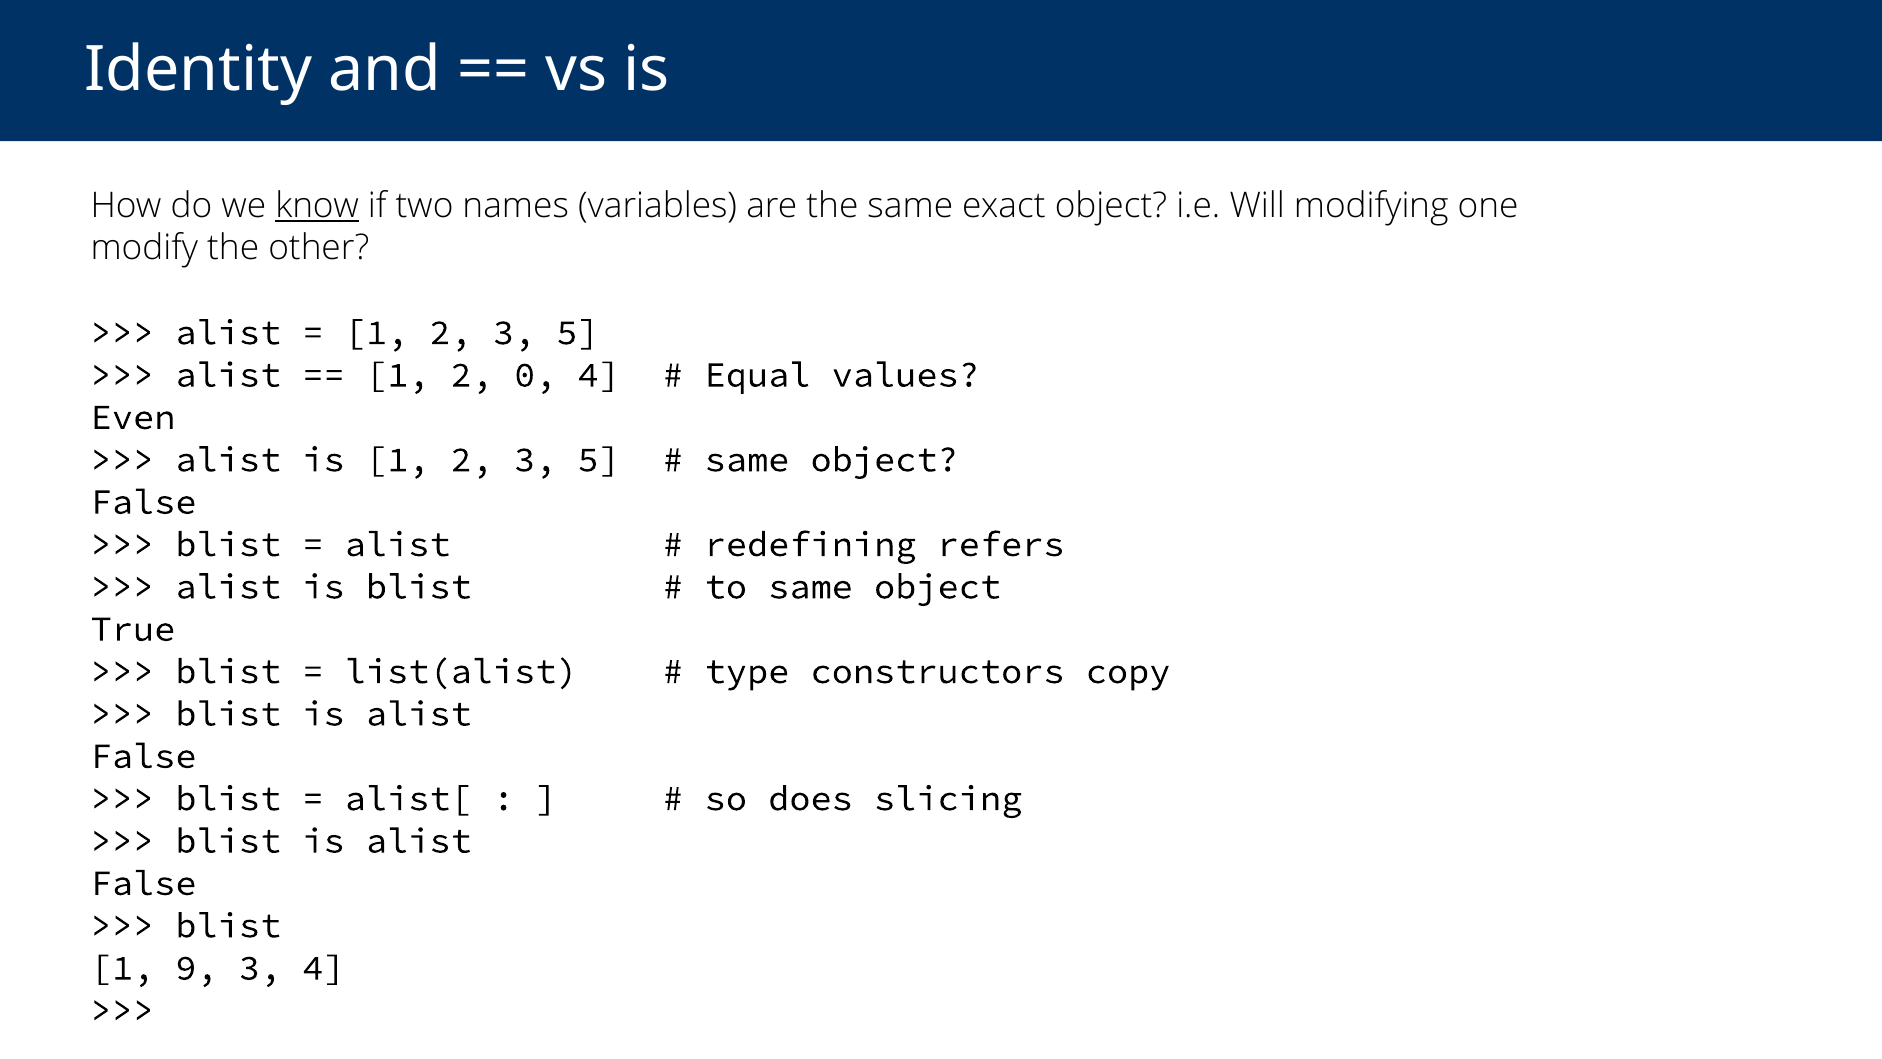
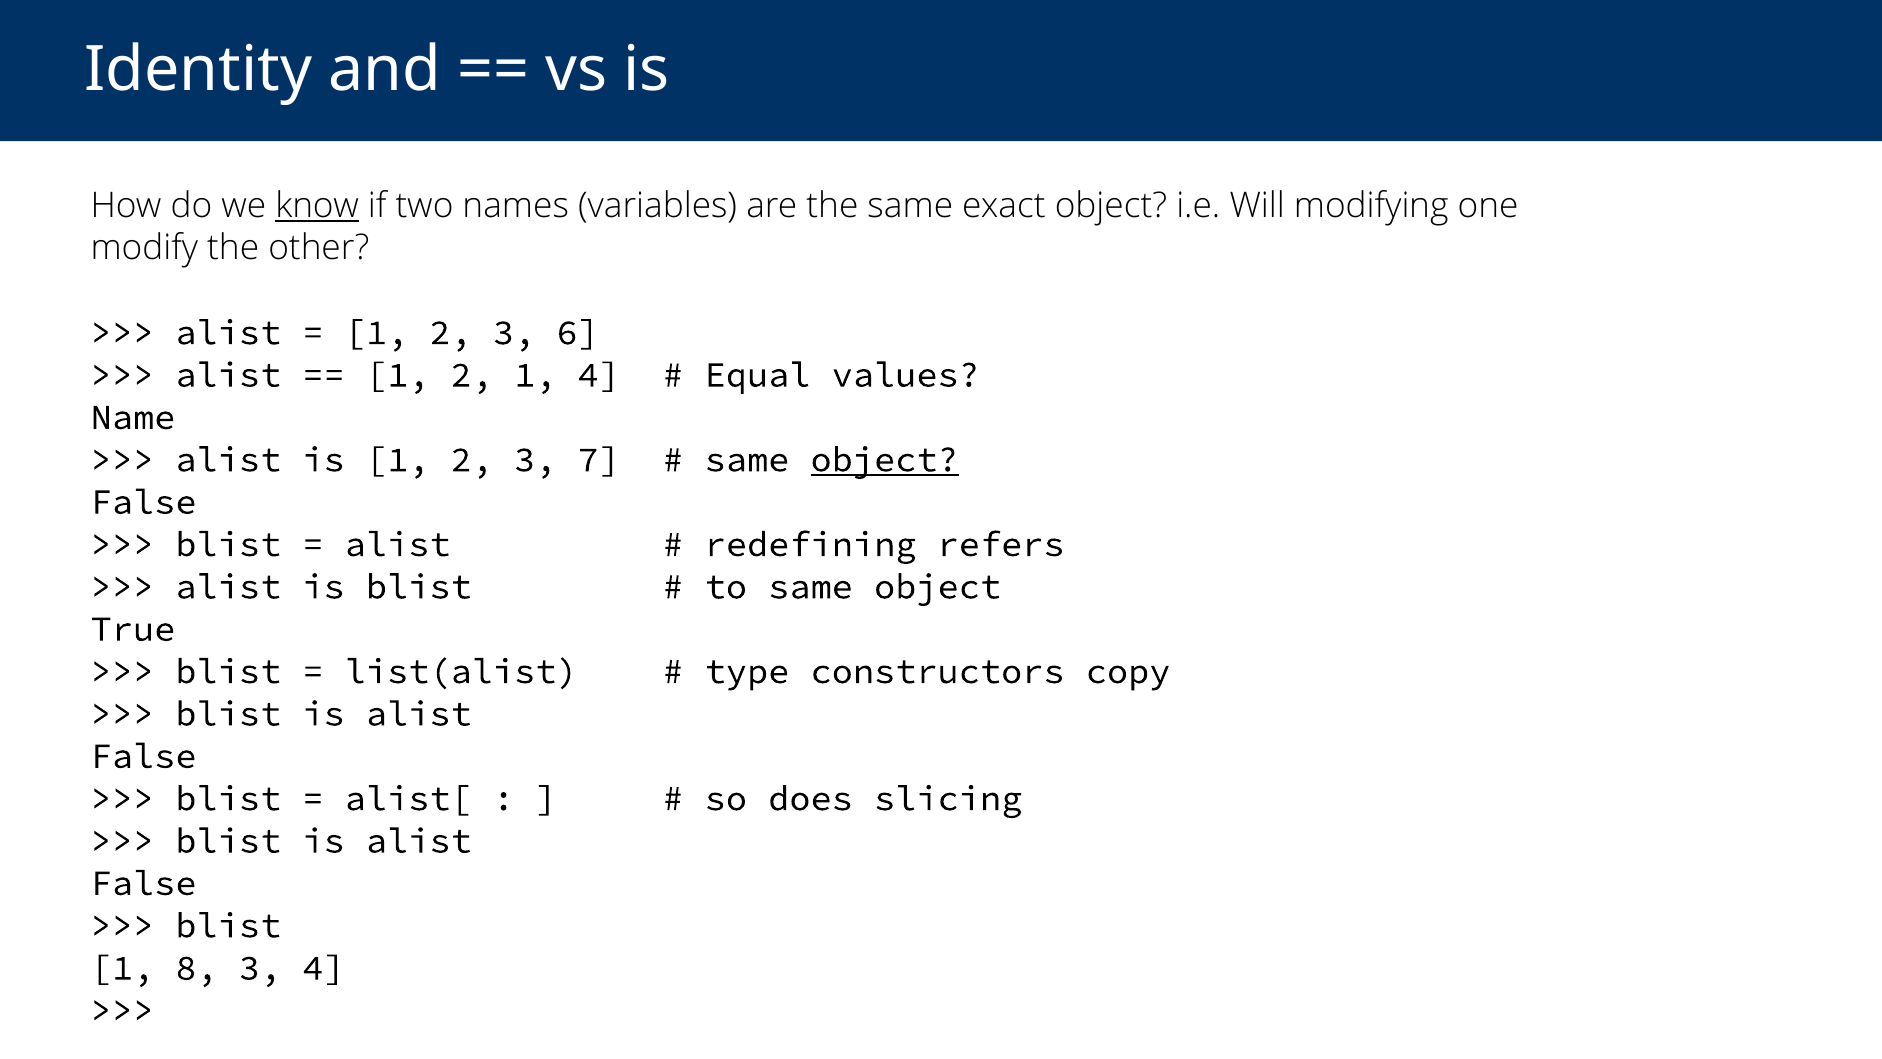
5: 5 -> 6 (578, 332)
2 0: 0 -> 1 (535, 375)
Even: Even -> Name (133, 417)
5: 5 -> 7 (599, 459)
object underline: none -> present (885, 459)
9: 9 -> 8 (197, 968)
